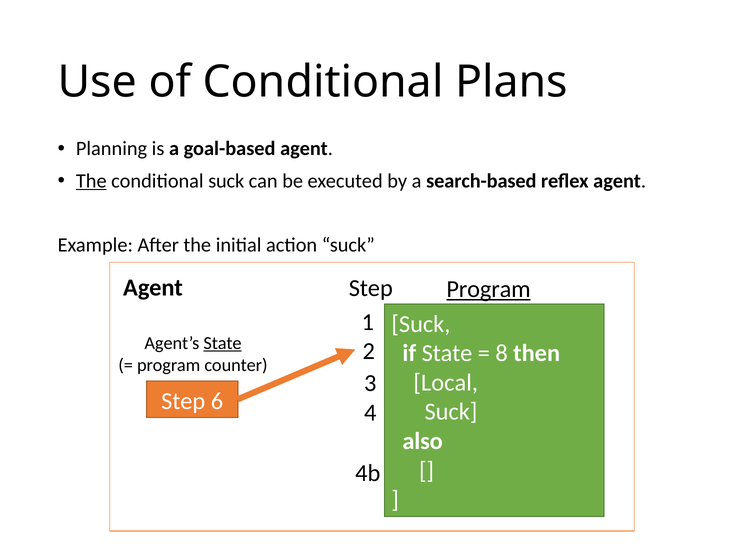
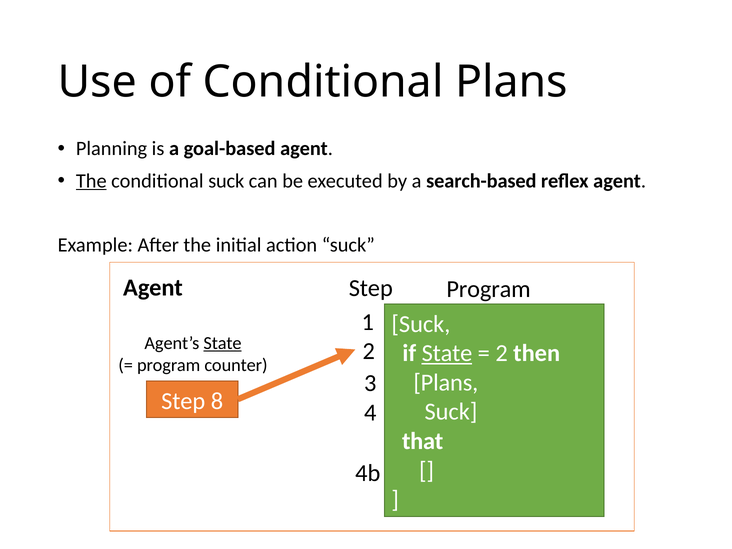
Program underline: present -> none (489, 289)
State underline: none -> present (447, 353)
8: 8 -> 2 (502, 353)
Local: Local -> Plans (446, 383)
6: 6 -> 8 (217, 401)
also: also -> that (423, 441)
